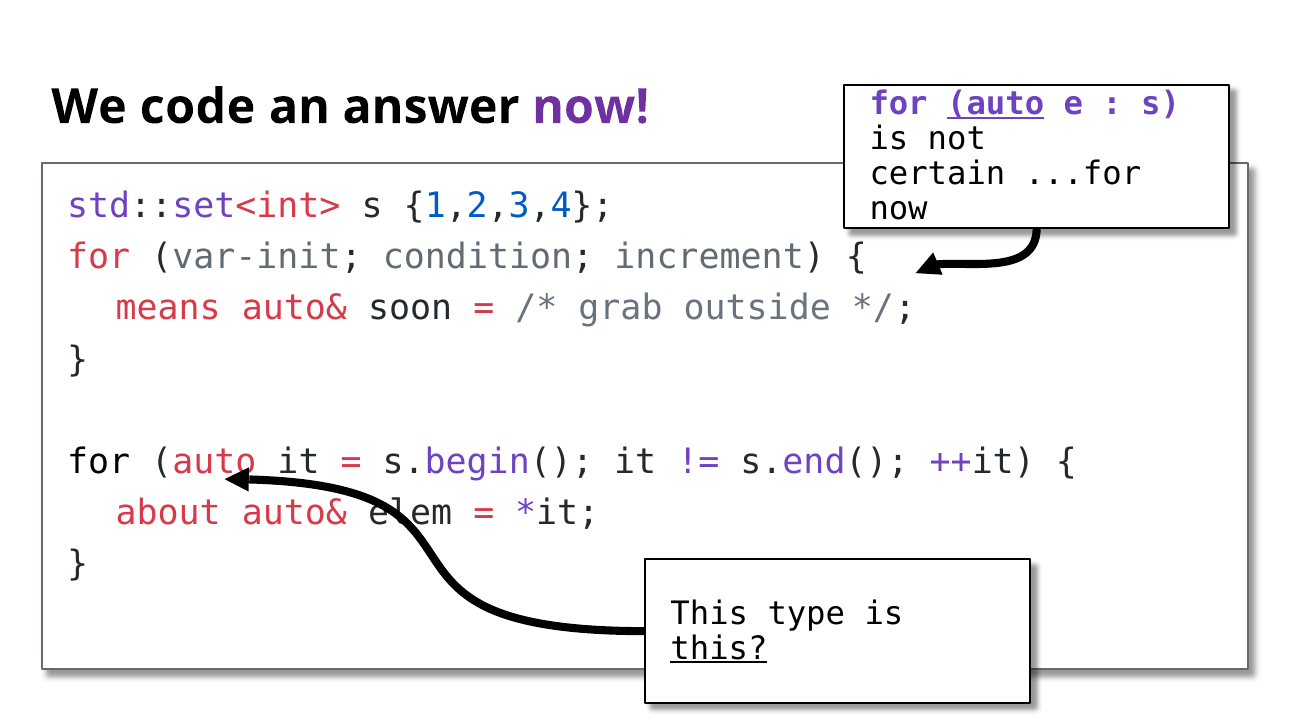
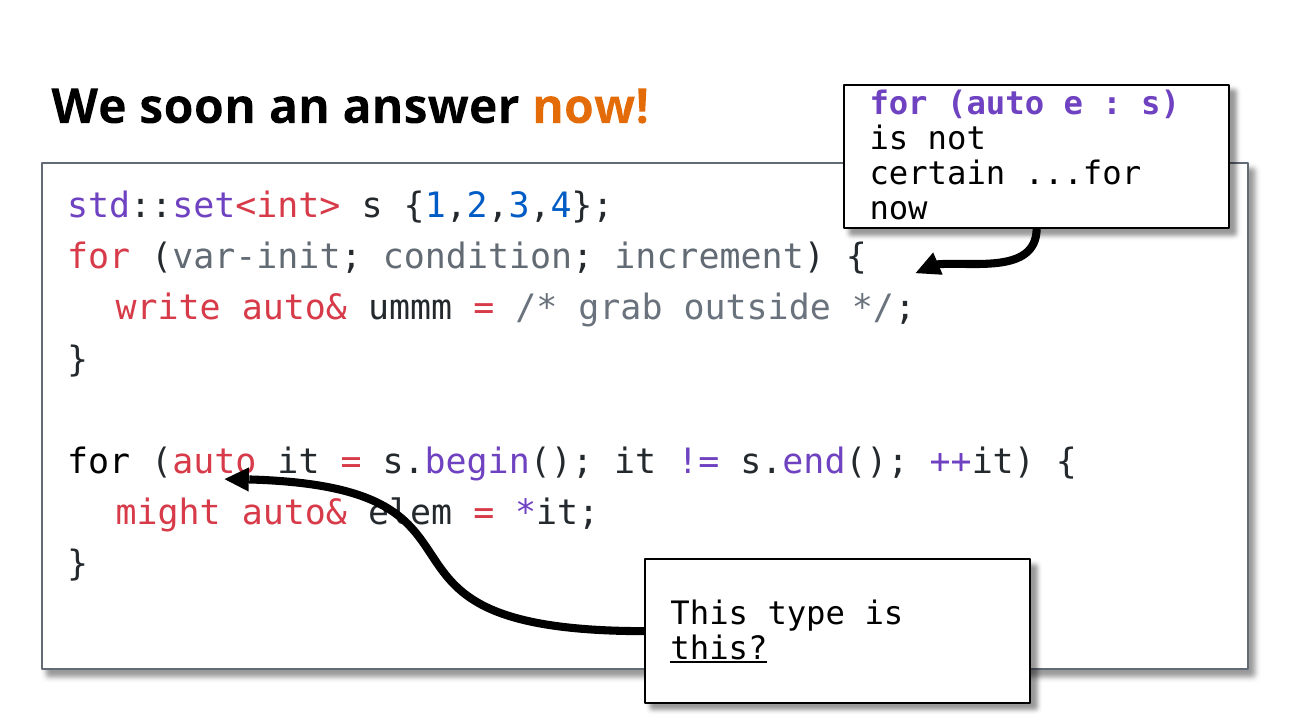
code: code -> soon (198, 107)
now colour: purple -> orange (591, 107)
auto underline: present -> none (996, 104)
means: means -> write (168, 308)
soon: soon -> ummm (410, 308)
about: about -> might (168, 513)
